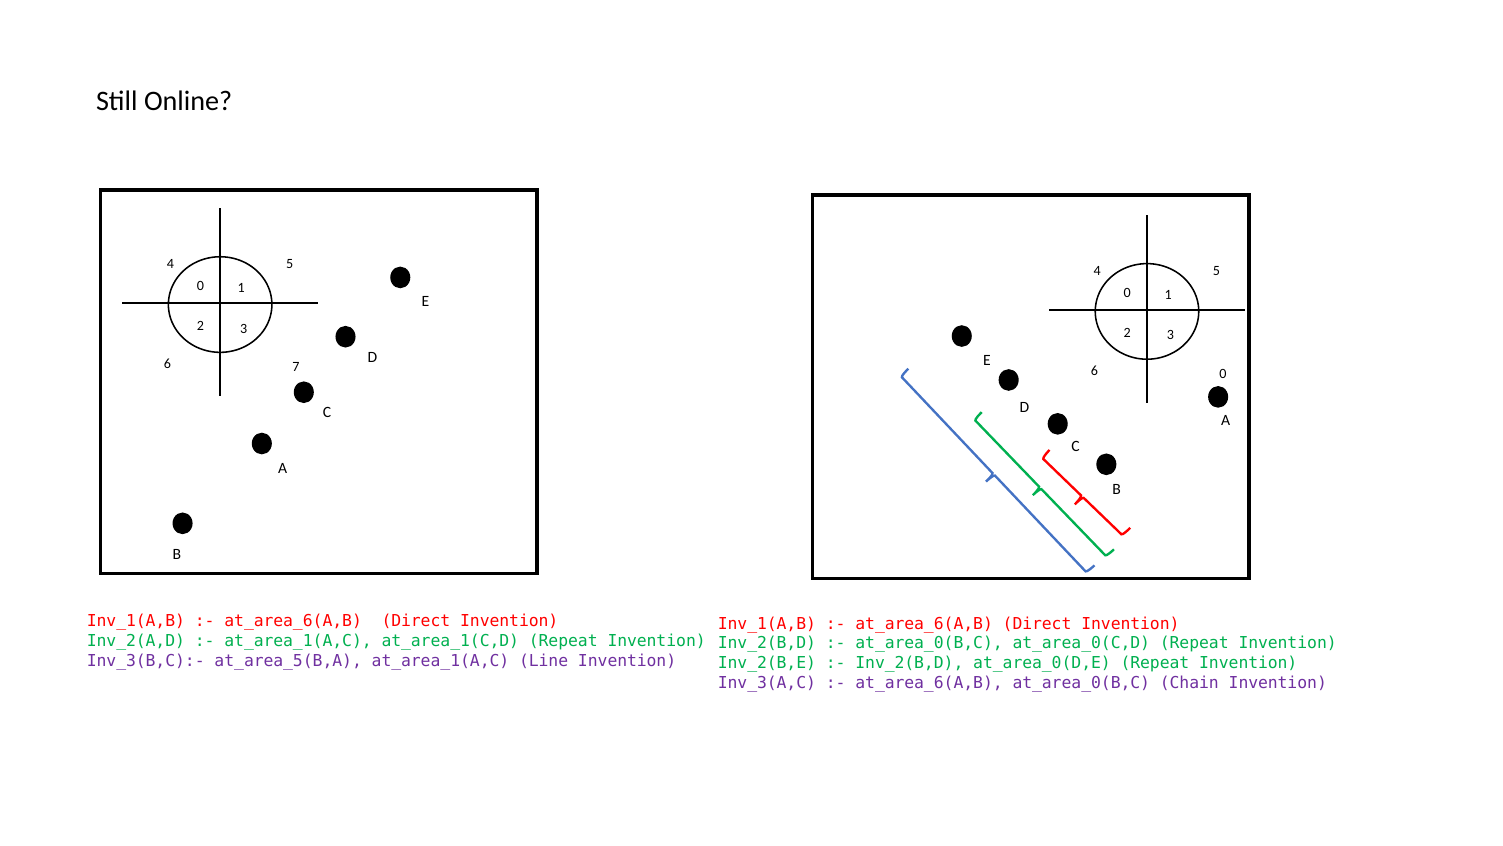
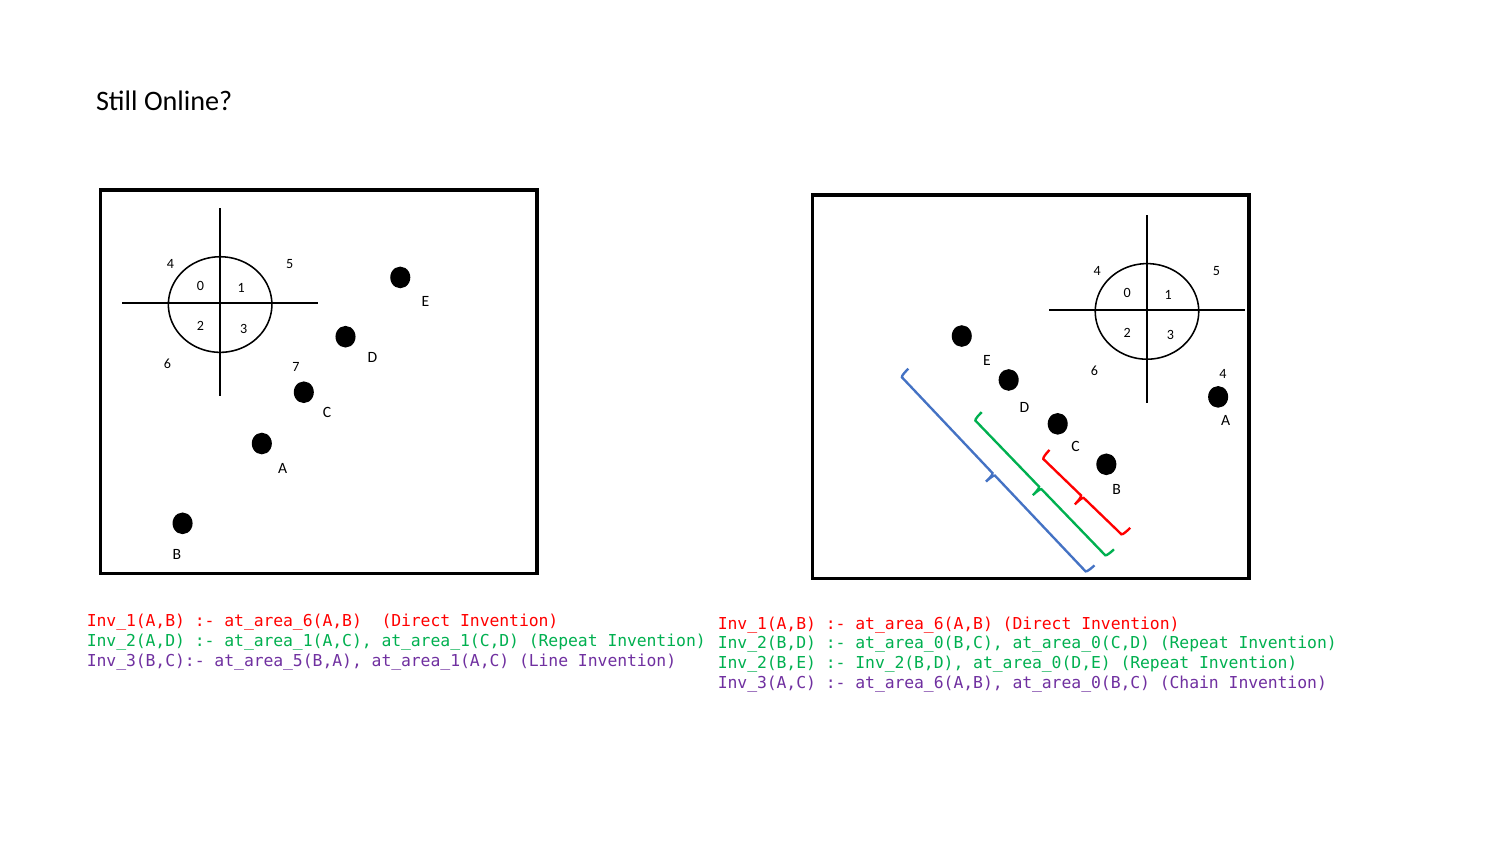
6 0: 0 -> 4 (1223, 374)
